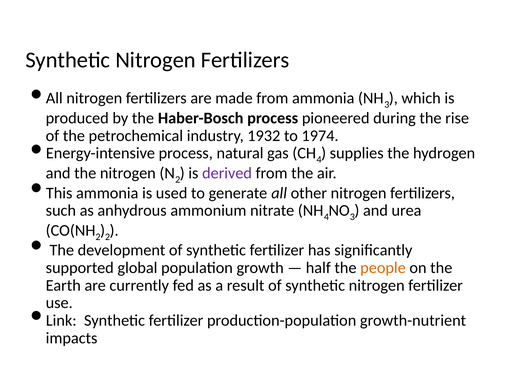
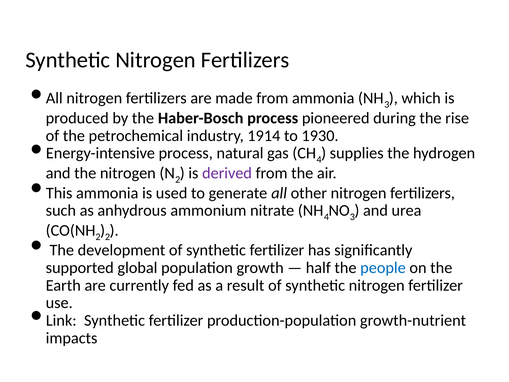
1932: 1932 -> 1914 (264, 136)
1974: 1974 -> 1930 (320, 136)
people colour: orange -> blue (383, 268)
